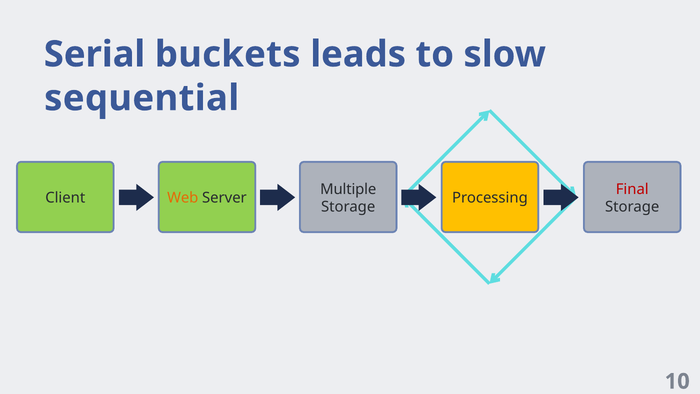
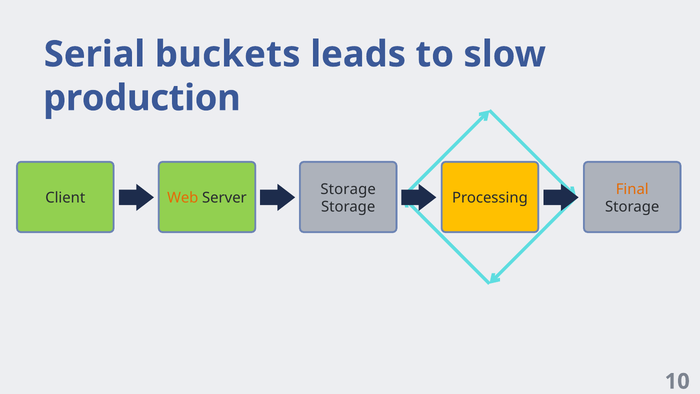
sequential: sequential -> production (142, 98)
Multiple: Multiple -> Storage (348, 189)
Final colour: red -> orange (632, 189)
